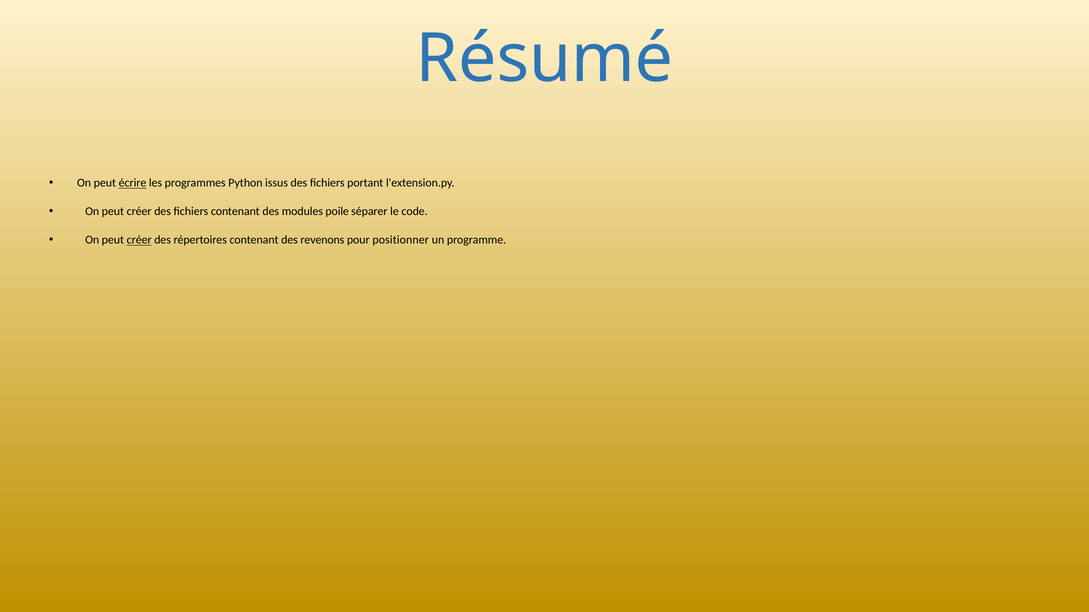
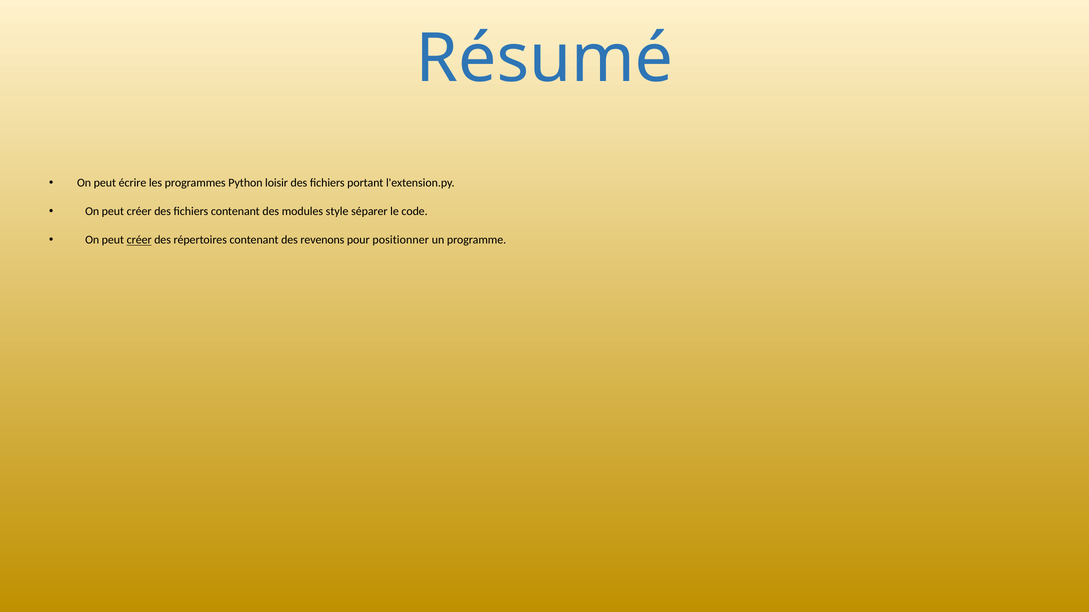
écrire underline: present -> none (132, 183)
issus: issus -> loisir (277, 183)
poile: poile -> style (337, 212)
